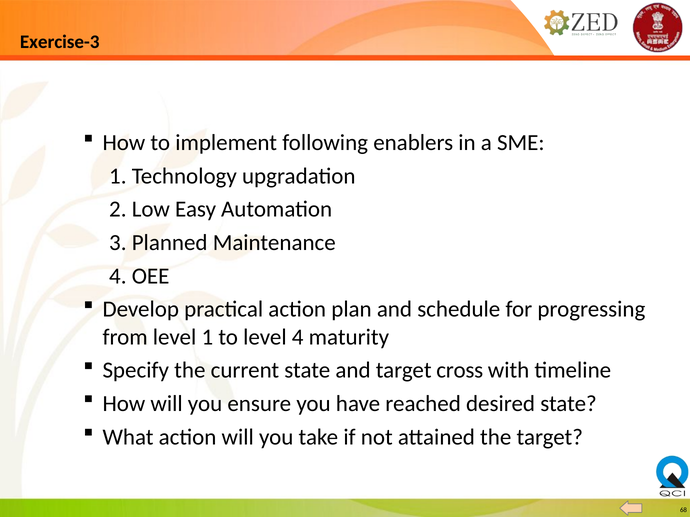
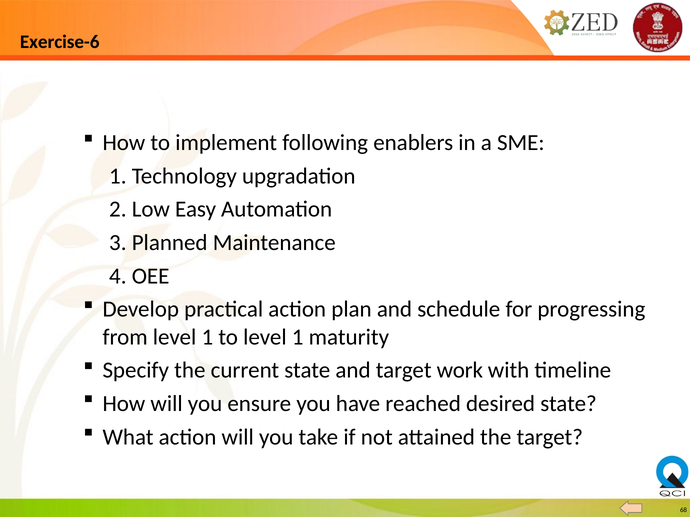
Exercise-3: Exercise-3 -> Exercise-6 (60, 42)
to level 4: 4 -> 1 (298, 337)
cross: cross -> work (460, 371)
